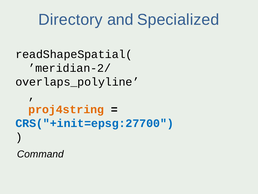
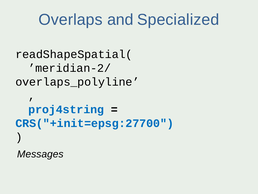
Directory: Directory -> Overlaps (71, 20)
proj4string colour: orange -> blue (66, 109)
Command: Command -> Messages (40, 154)
